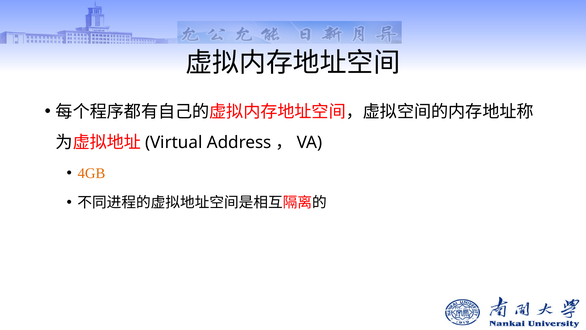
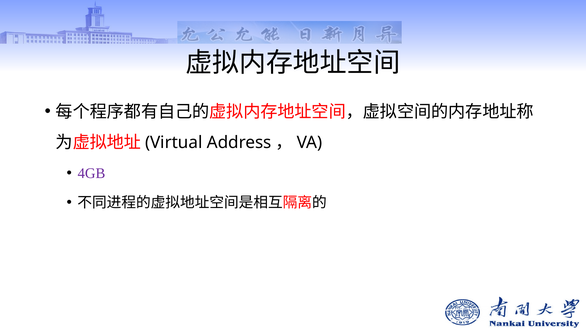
4GB colour: orange -> purple (91, 173)
